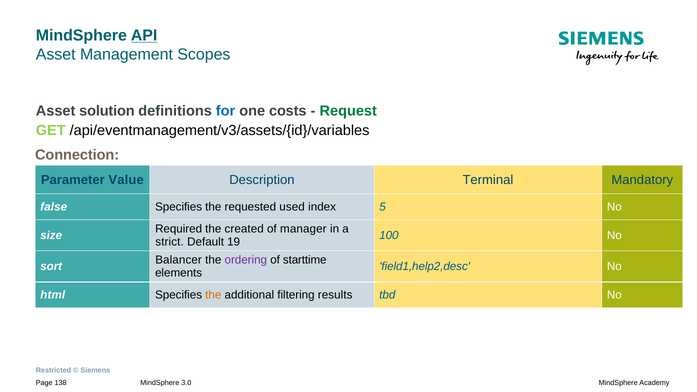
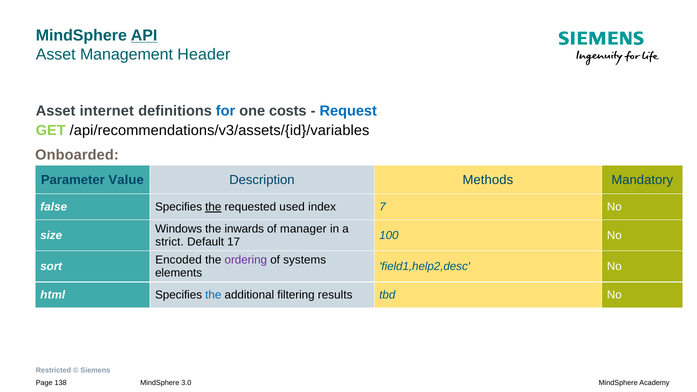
Scopes: Scopes -> Header (204, 55)
solution: solution -> internet (107, 111)
Request colour: green -> blue (348, 111)
/api/eventmanagement/v3/assets/{id}/variables: /api/eventmanagement/v3/assets/{id}/variables -> /api/recommendations/v3/assets/{id}/variables (220, 130)
Connection: Connection -> Onboarded (77, 155)
Terminal: Terminal -> Methods (488, 180)
the underline: none -> present (213, 207)
5: 5 -> 7 (383, 207)
Required: Required -> Windows (179, 229)
created: created -> inwards (244, 229)
19: 19 -> 17 (234, 242)
Balancer: Balancer -> Encoded (179, 260)
starttime: starttime -> systems (305, 260)
the colour: orange -> blue (213, 295)
